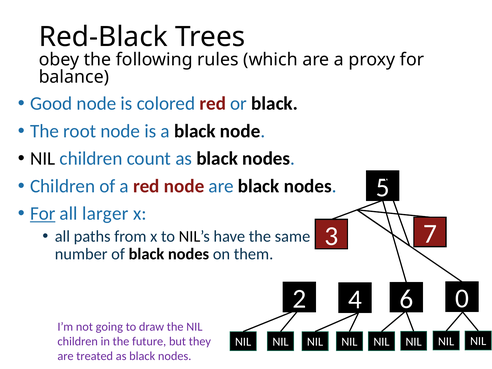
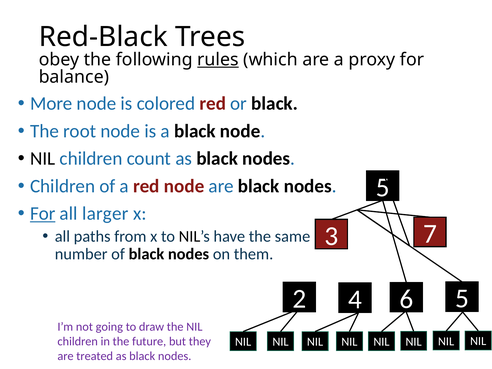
rules underline: none -> present (218, 60)
Good: Good -> More (51, 104)
2 0: 0 -> 5 (462, 299)
